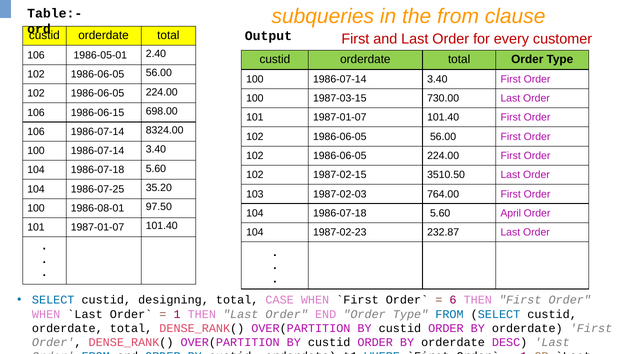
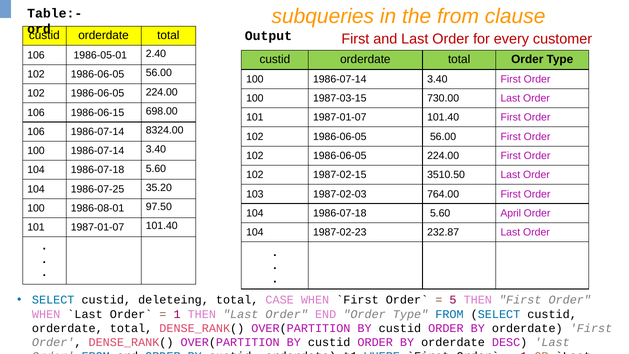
designing: designing -> deleteing (174, 300)
6: 6 -> 5 (453, 300)
